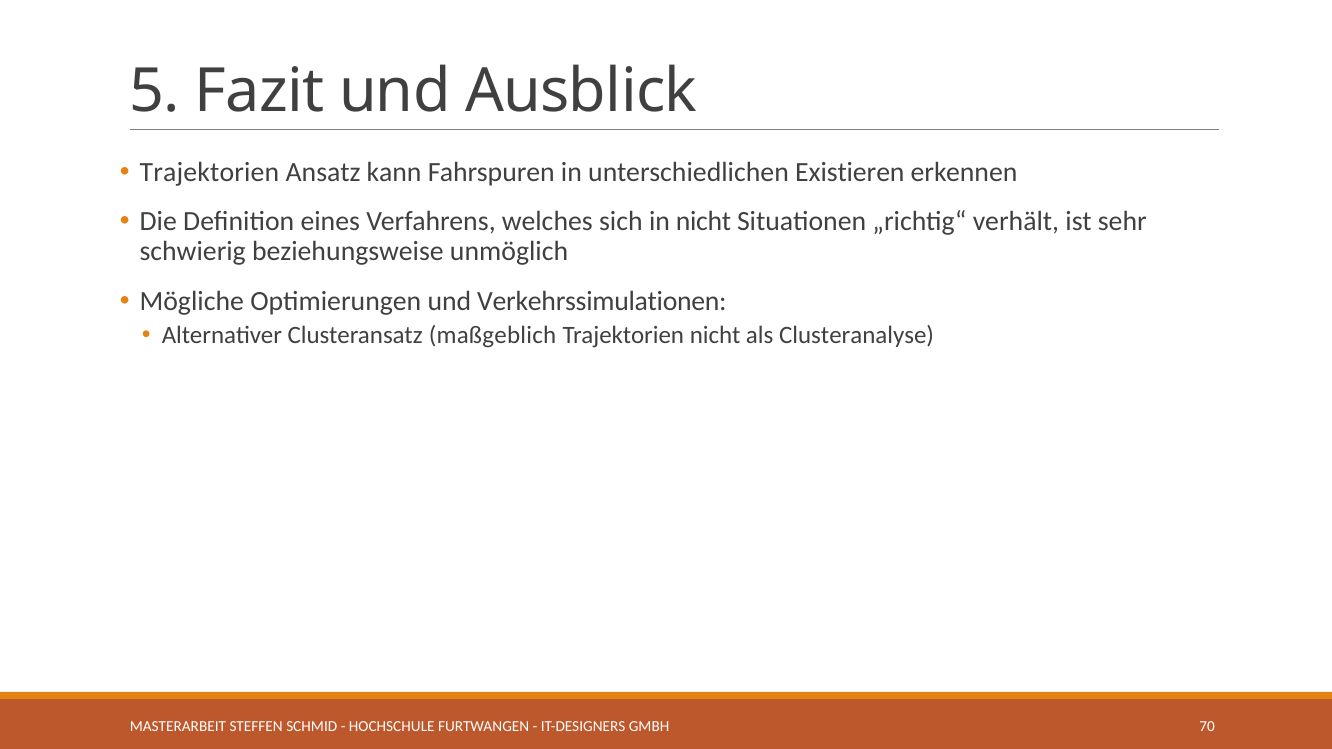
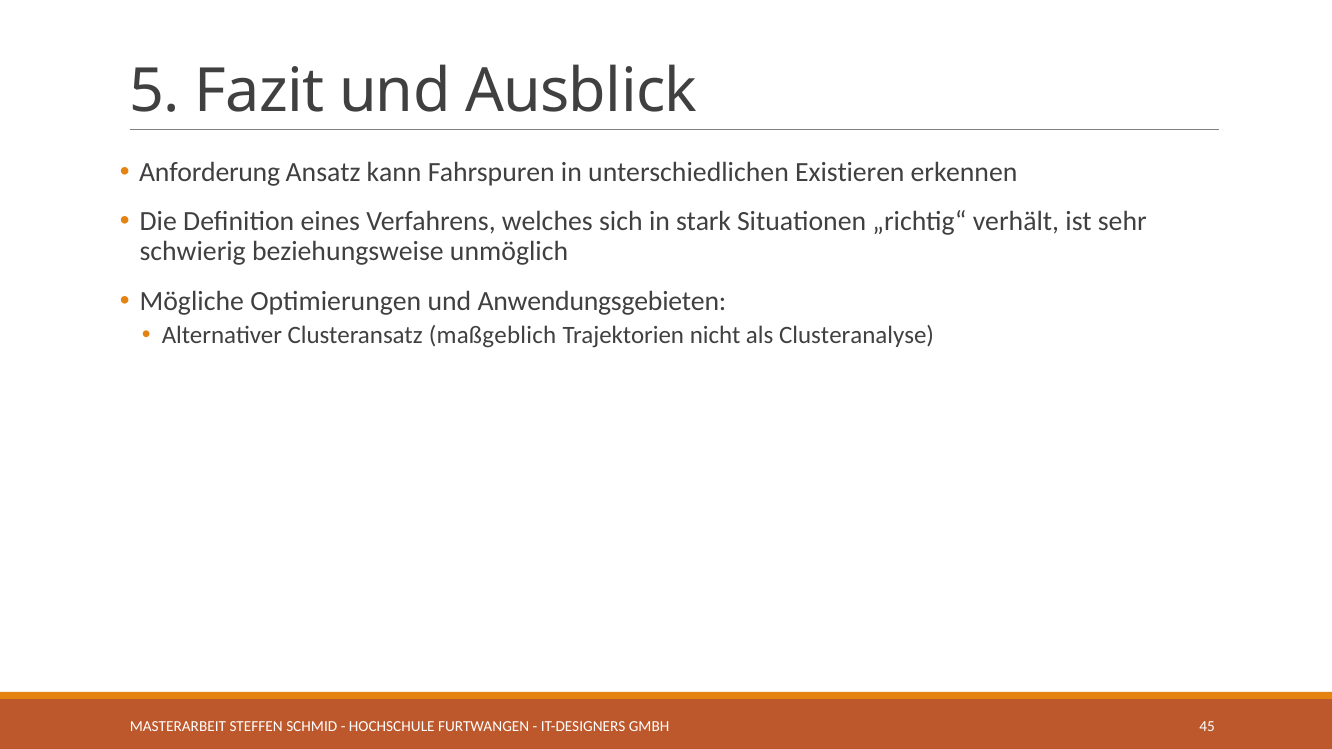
Trajektorien: Trajektorien -> Anforderung (210, 172)
in nicht: nicht -> stark (703, 222)
Verkehrssimulationen: Verkehrssimulationen -> Anwendungsgebieten (602, 301)
70: 70 -> 45 (1207, 726)
